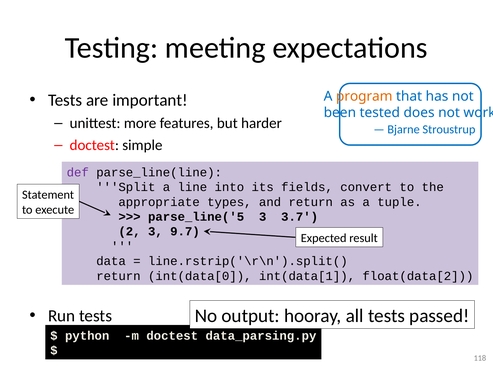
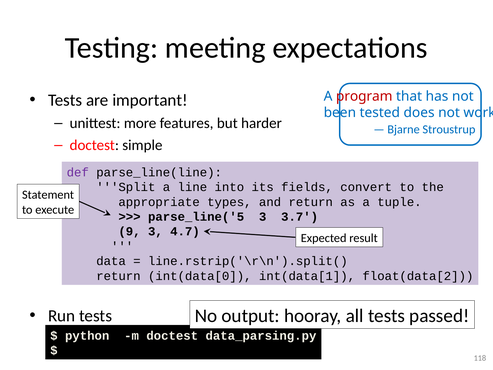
program colour: orange -> red (364, 96)
2: 2 -> 9 (130, 231)
9.7: 9.7 -> 4.7 (185, 231)
